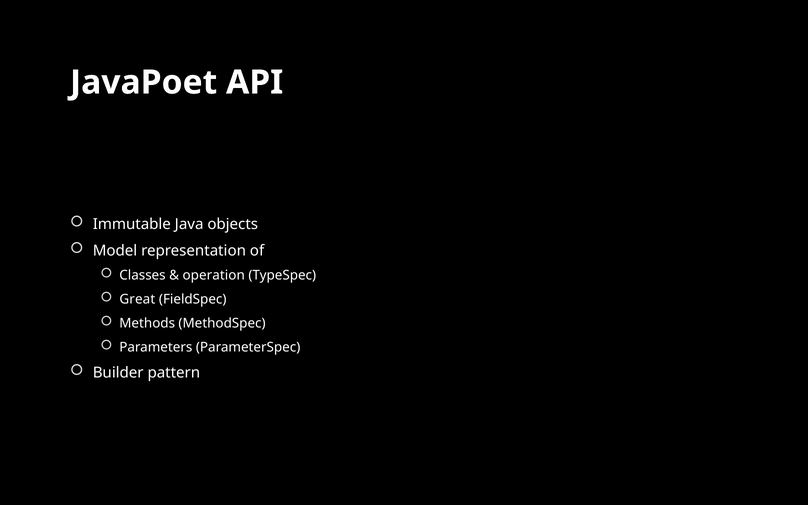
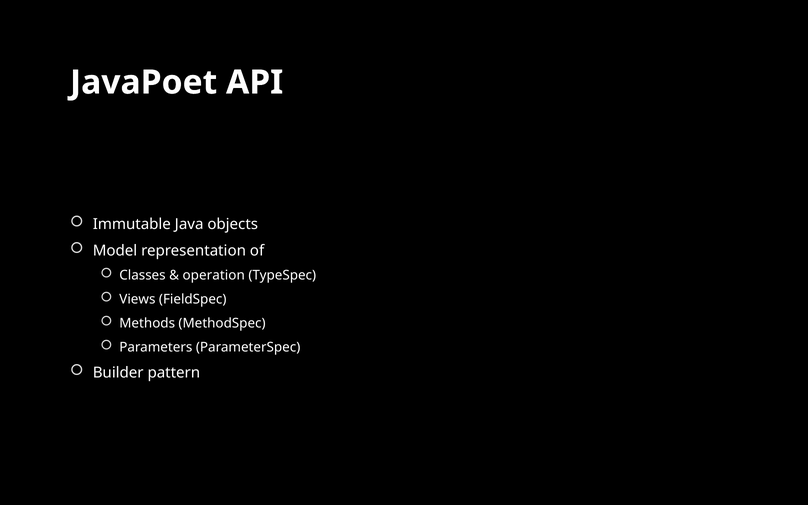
Great: Great -> Views (137, 299)
